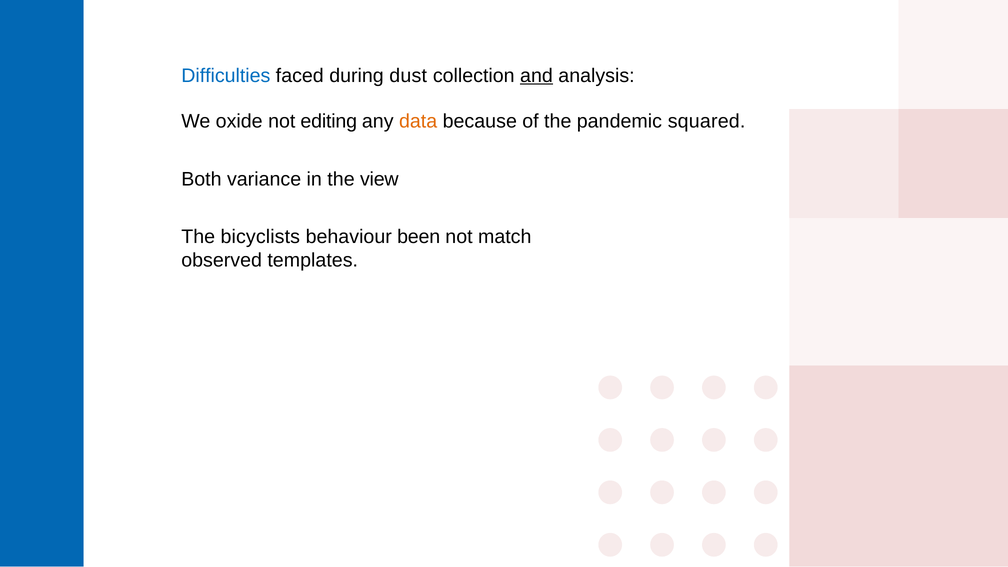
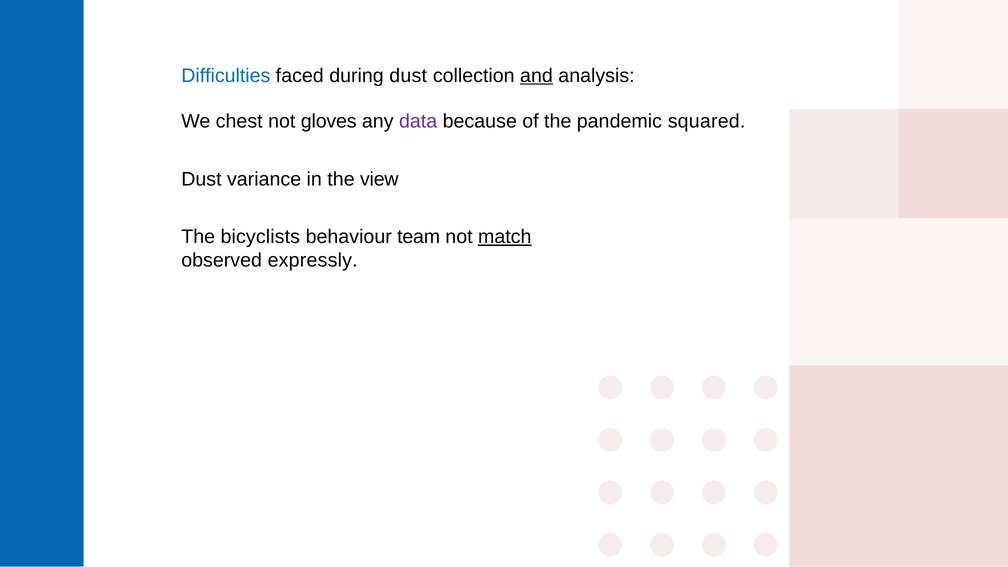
oxide: oxide -> chest (239, 121)
editing: editing -> gloves (329, 121)
data colour: orange -> purple (418, 121)
Both: Both -> Dust (201, 179)
been: been -> team (419, 237)
match underline: none -> present (505, 237)
templates: templates -> expressly (313, 260)
